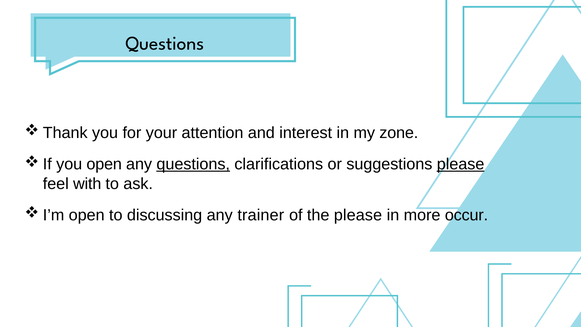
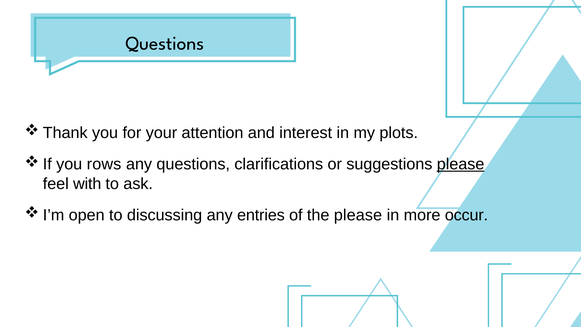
zone: zone -> plots (399, 133)
you open: open -> rows (104, 164)
questions underline: present -> none (193, 164)
trainer: trainer -> entries (261, 215)
